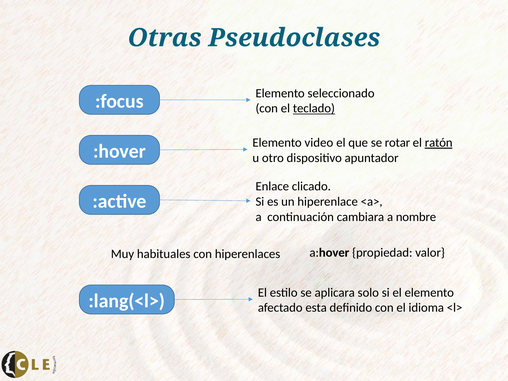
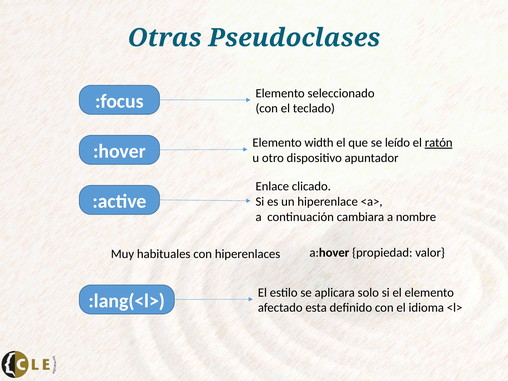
teclado underline: present -> none (314, 108)
video: video -> width (319, 143)
rotar: rotar -> leído (397, 143)
